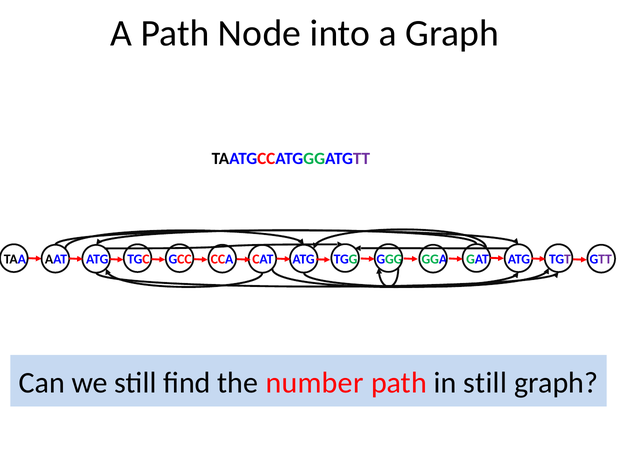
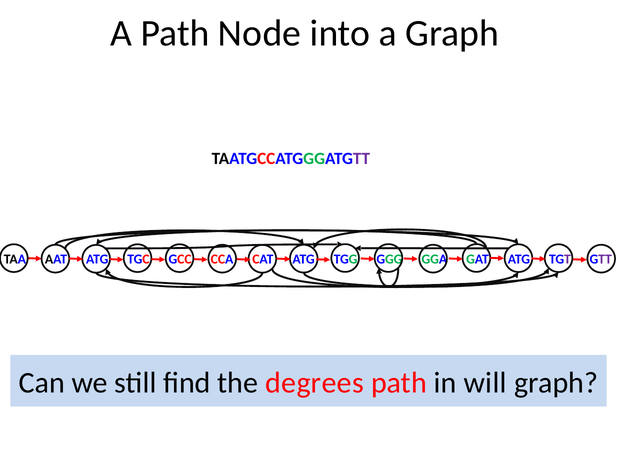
number: number -> degrees (315, 383)
in still: still -> will (485, 383)
